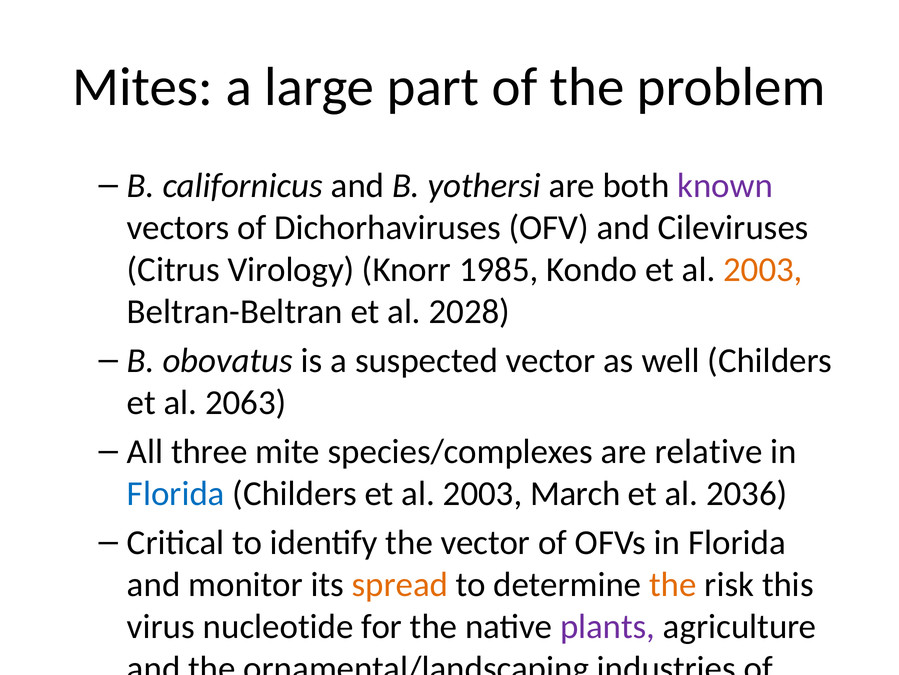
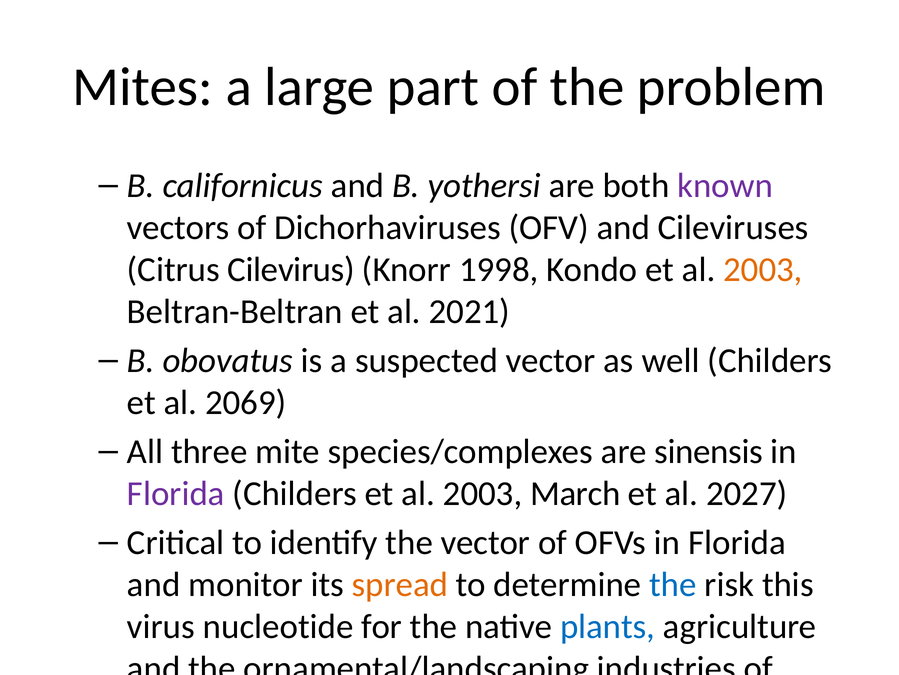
Virology: Virology -> Cilevirus (291, 269)
1985: 1985 -> 1998 (499, 269)
2028: 2028 -> 2021 (469, 311)
2063: 2063 -> 2069 (246, 402)
relative: relative -> sinensis (709, 451)
Florida colour: blue -> purple (176, 493)
2036: 2036 -> 2027 (747, 493)
the colour: orange -> blue (673, 584)
plants colour: purple -> blue (608, 626)
